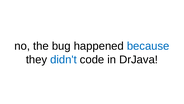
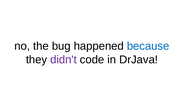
didn't colour: blue -> purple (63, 59)
